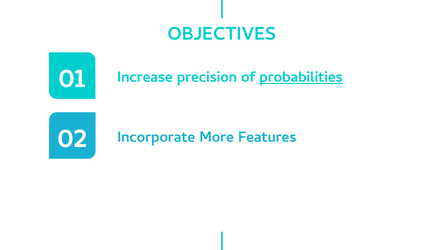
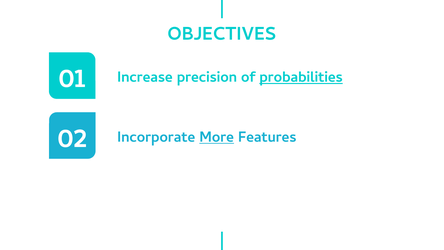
More underline: none -> present (217, 137)
